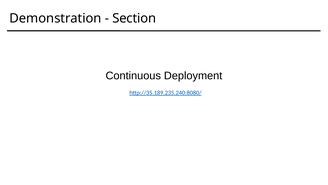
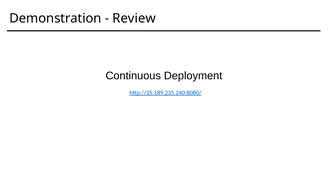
Section: Section -> Review (134, 18)
